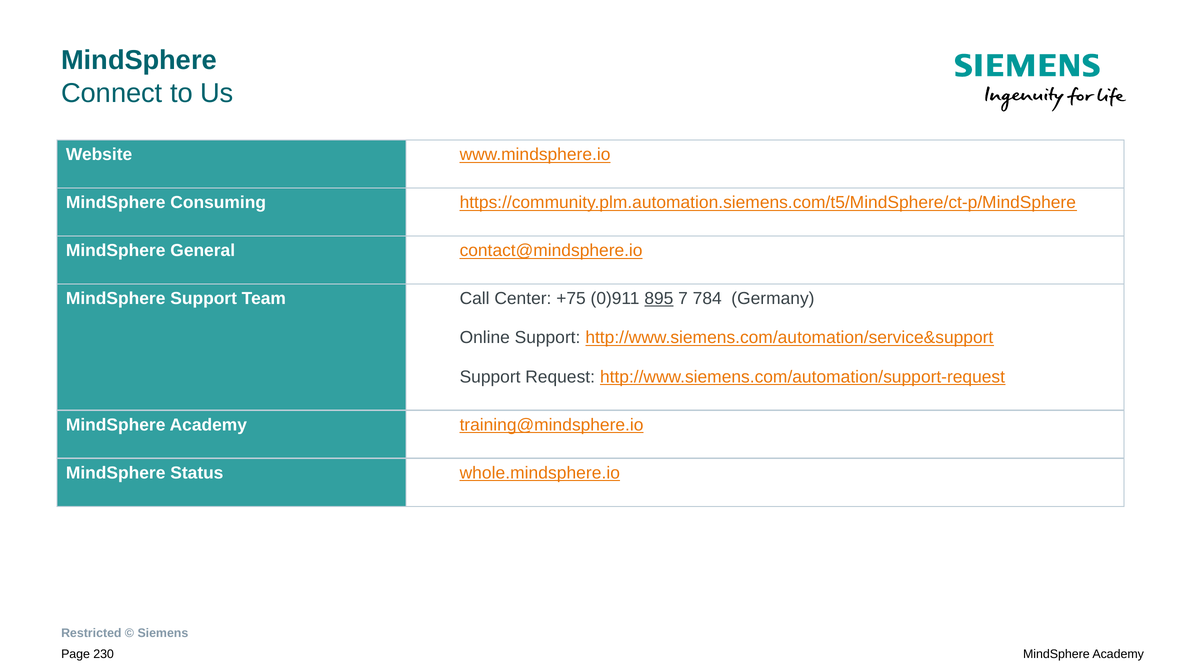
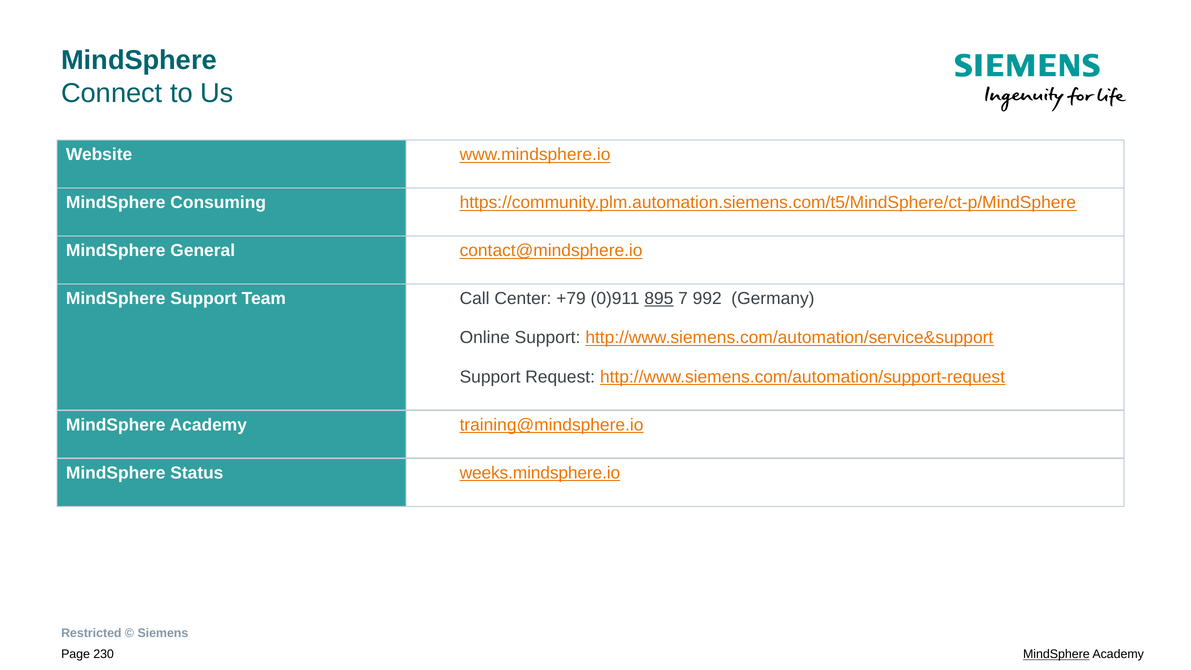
+75: +75 -> +79 (571, 299)
784: 784 -> 992 (707, 299)
whole.mindsphere.io: whole.mindsphere.io -> weeks.mindsphere.io (540, 473)
MindSphere underline: none -> present (1056, 654)
